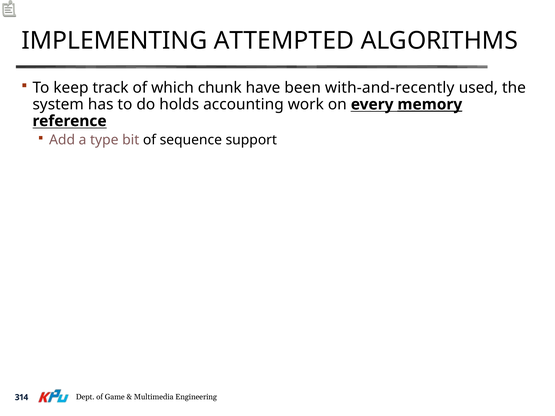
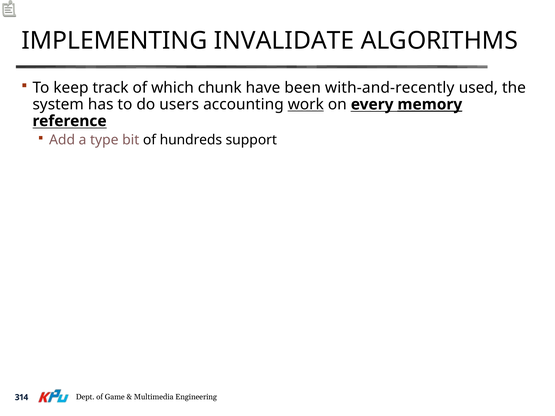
ATTEMPTED: ATTEMPTED -> INVALIDATE (284, 41)
holds: holds -> users (179, 104)
work underline: none -> present (306, 104)
sequence: sequence -> hundreds (191, 140)
